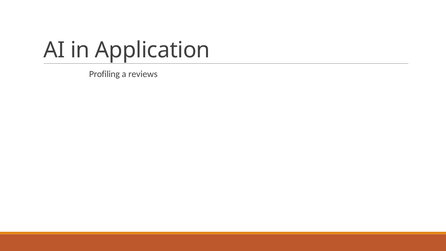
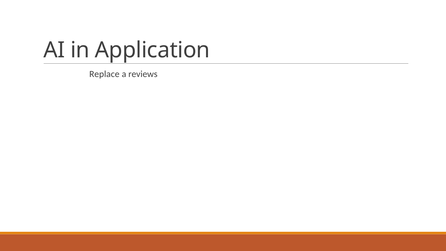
Profiling: Profiling -> Replace (104, 74)
